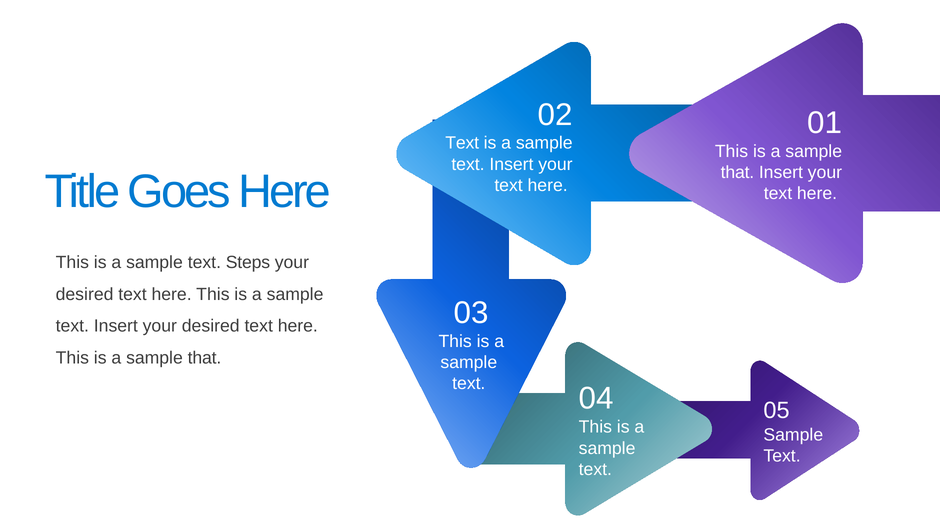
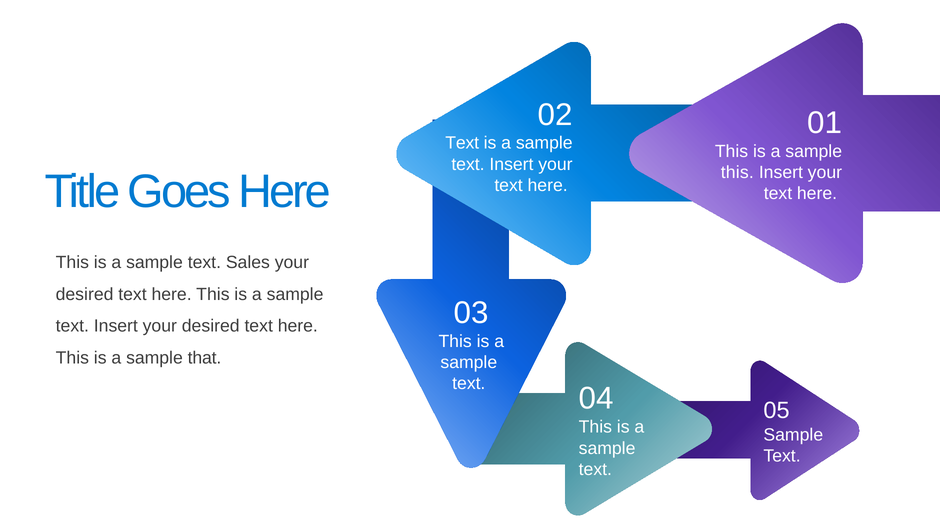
that: that -> this (737, 172)
Steps: Steps -> Sales (248, 262)
